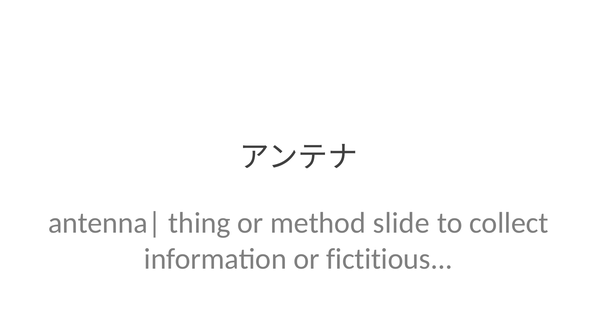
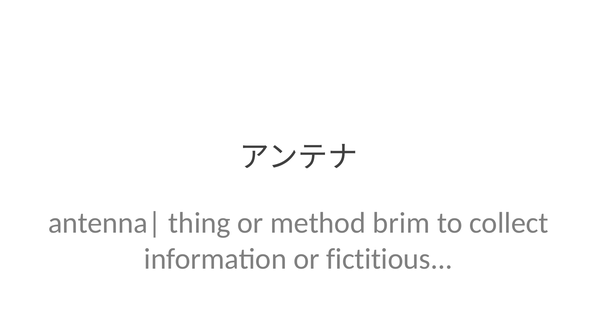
slide: slide -> brim (401, 223)
